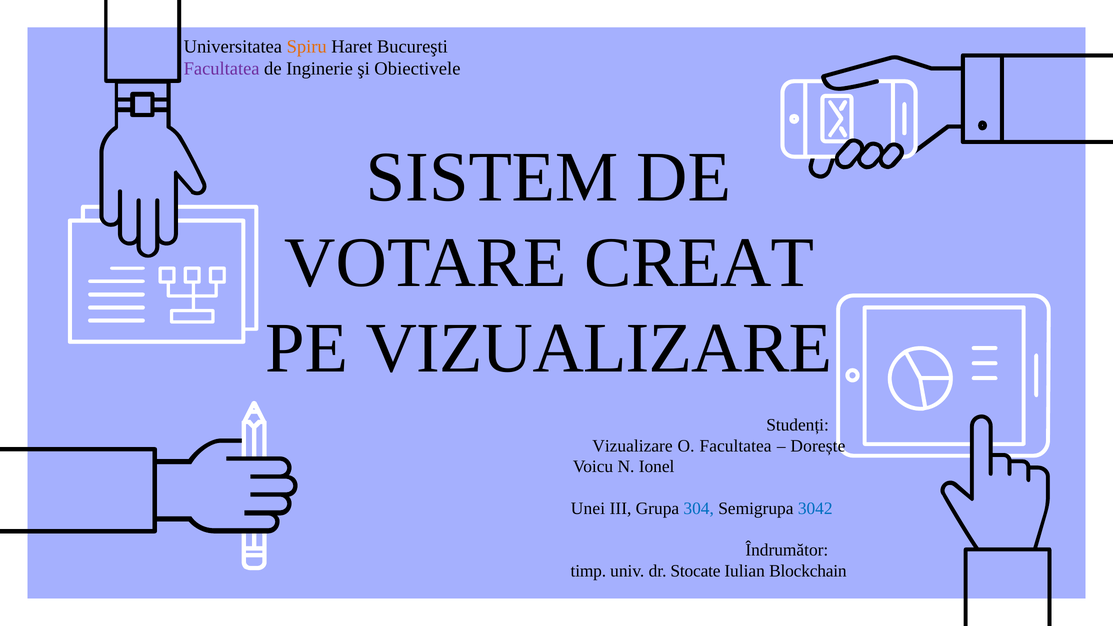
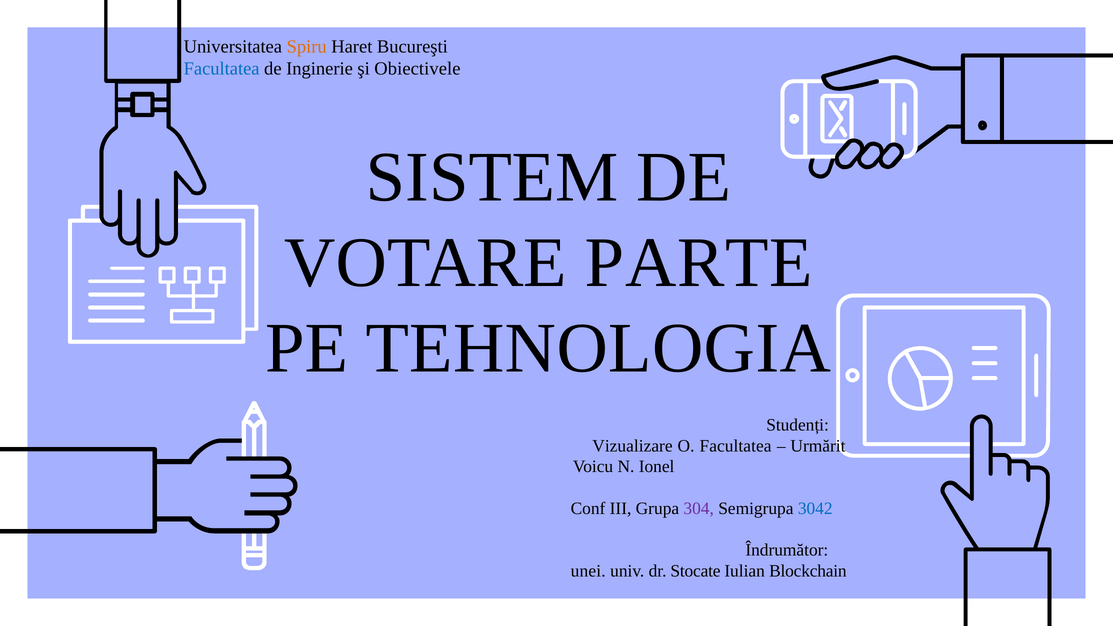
Facultatea colour: purple -> blue (222, 69)
CREAT: CREAT -> PARTE (699, 263)
PE VIZUALIZARE: VIZUALIZARE -> TEHNOLOGIA (598, 348)
Dorește: Dorește -> Urmărit (818, 446)
Unei: Unei -> Conf (588, 508)
304 colour: blue -> purple (699, 508)
timp: timp -> unei (588, 571)
